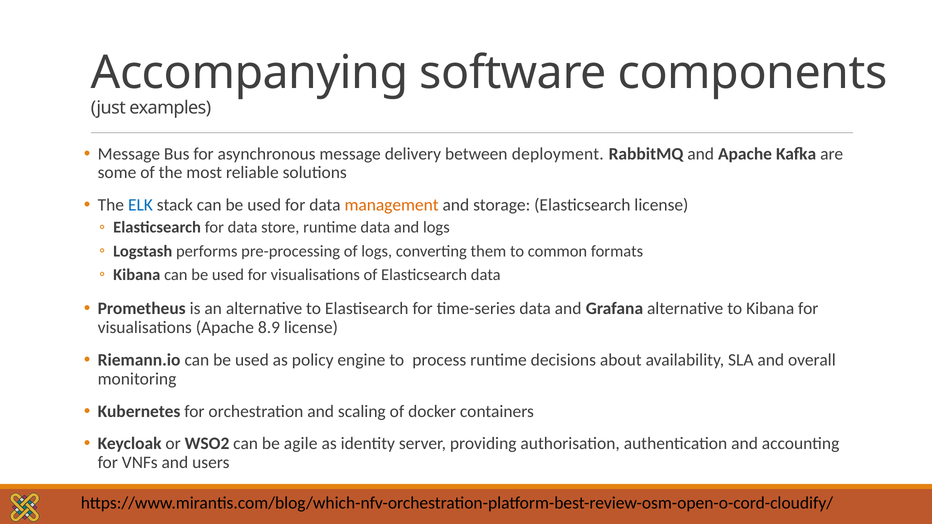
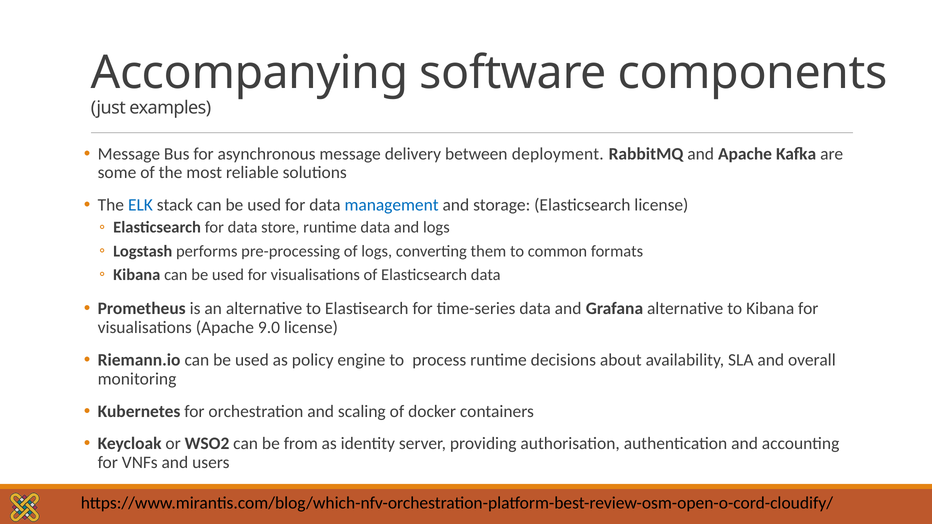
management colour: orange -> blue (392, 205)
8.9: 8.9 -> 9.0 (269, 328)
agile: agile -> from (301, 444)
